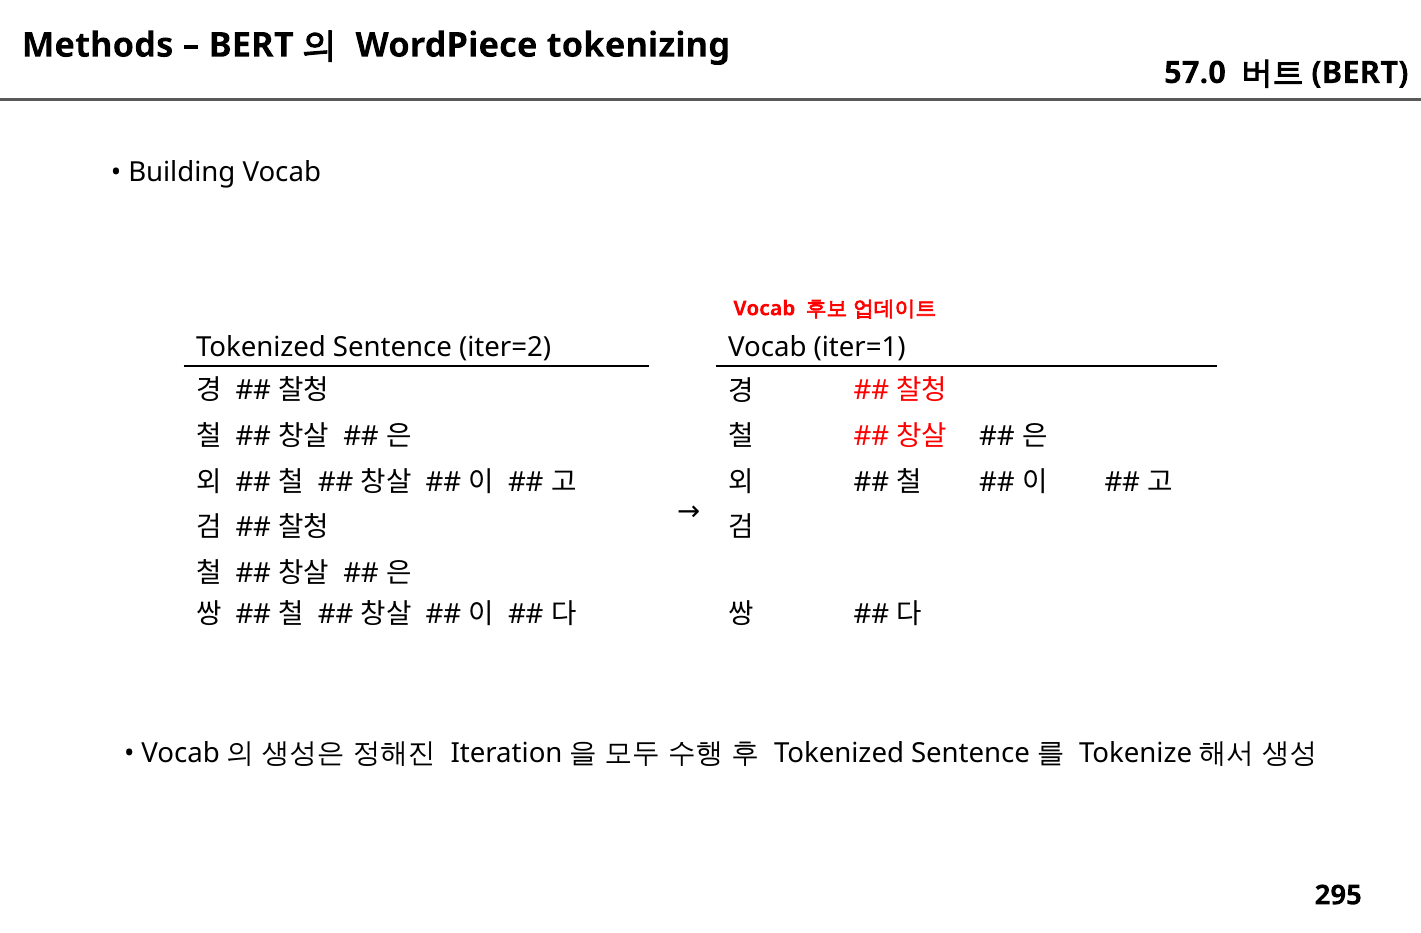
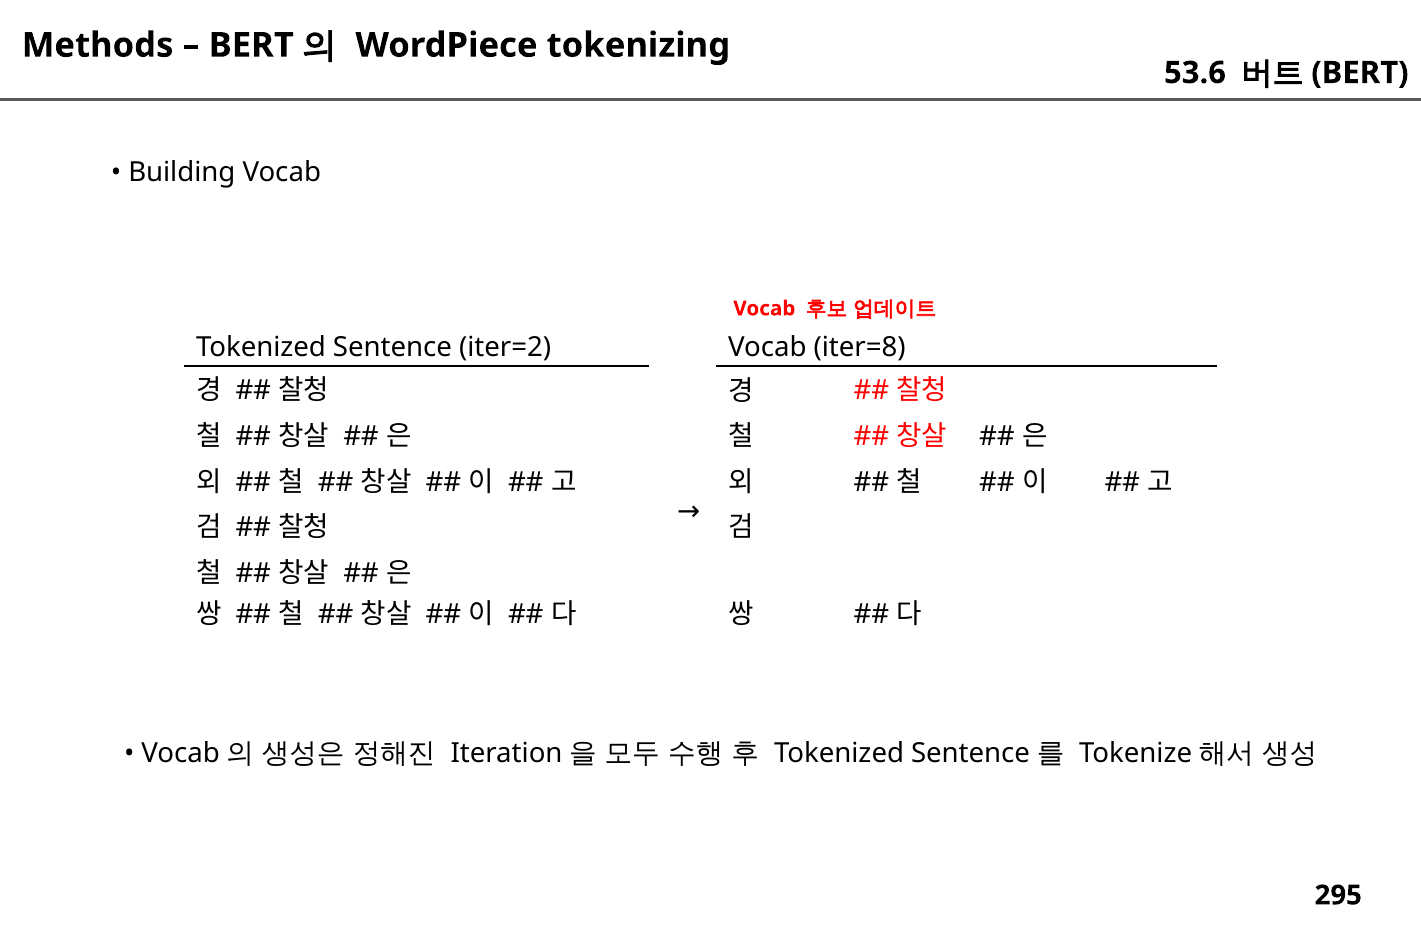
57.0: 57.0 -> 53.6 (1195, 73)
iter=1: iter=1 -> iter=8 (860, 347)
